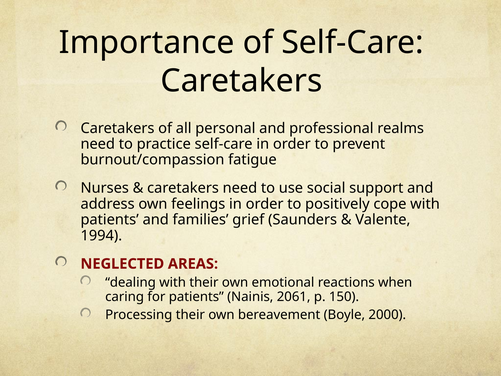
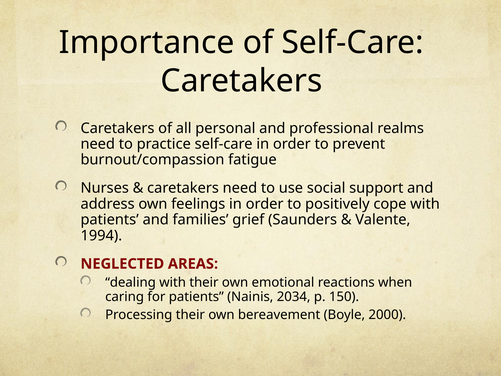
2061: 2061 -> 2034 (294, 297)
